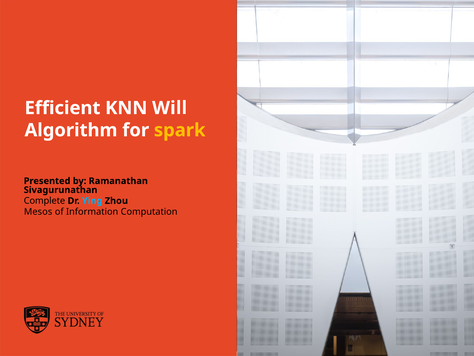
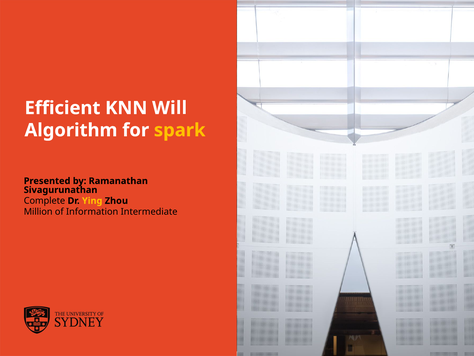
Ying colour: light blue -> yellow (92, 201)
Mesos: Mesos -> Million (38, 211)
Computation: Computation -> Intermediate (149, 211)
